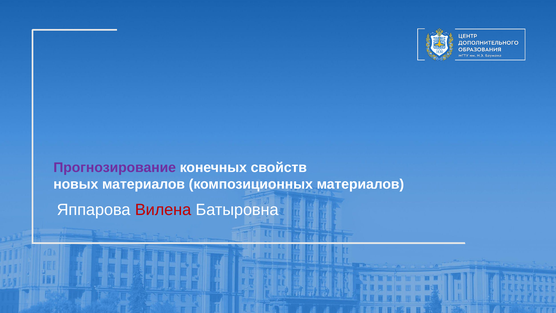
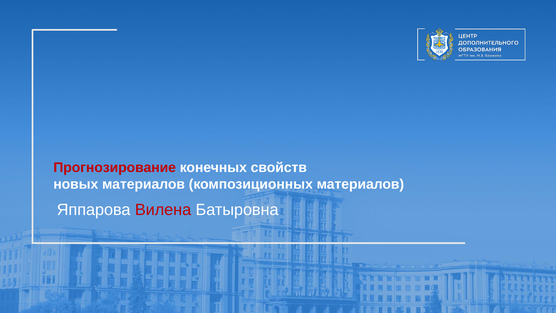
Прогнозирование colour: purple -> red (115, 168)
